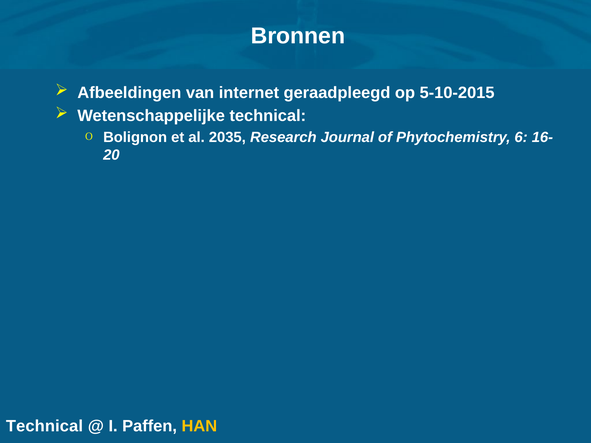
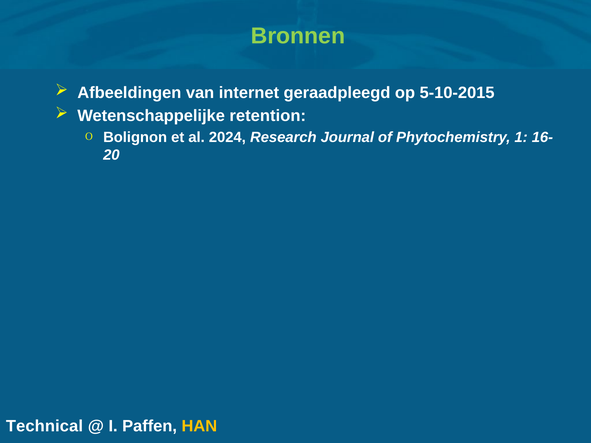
Bronnen colour: white -> light green (298, 36)
Wetenschappelijke technical: technical -> retention (268, 116)
2035: 2035 -> 2024 (227, 137)
6: 6 -> 1 (521, 137)
